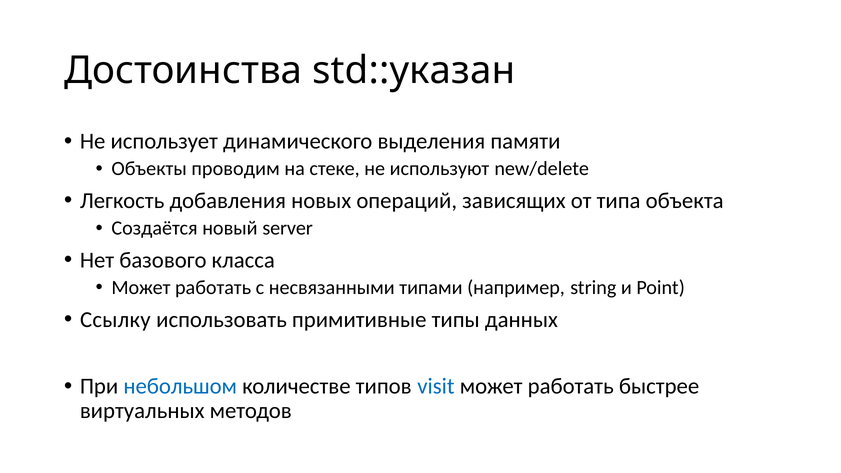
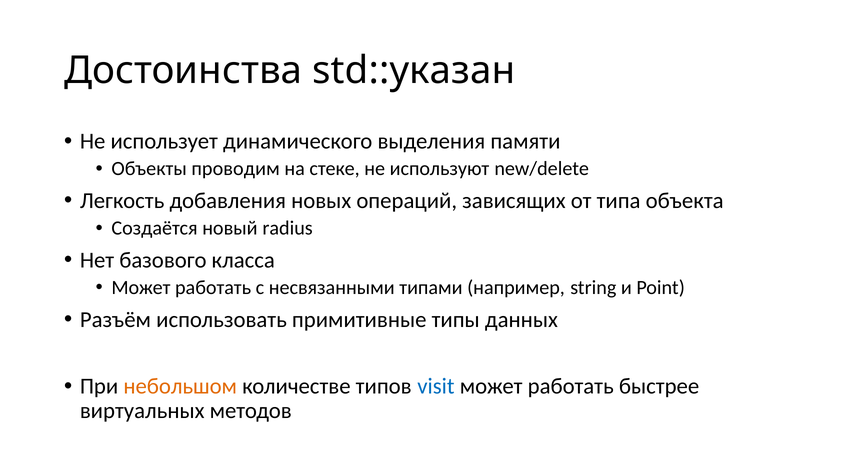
server: server -> radius (288, 228)
Ссылку: Ссылку -> Разъём (115, 320)
небольшом colour: blue -> orange (180, 386)
